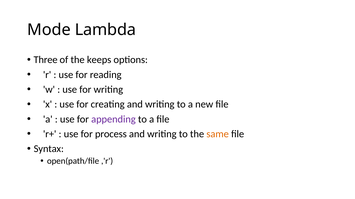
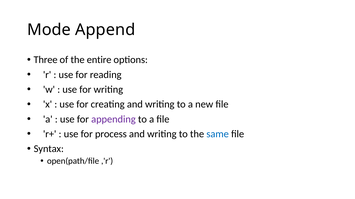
Lambda: Lambda -> Append (105, 30)
keeps: keeps -> entire (99, 60)
same colour: orange -> blue (218, 134)
